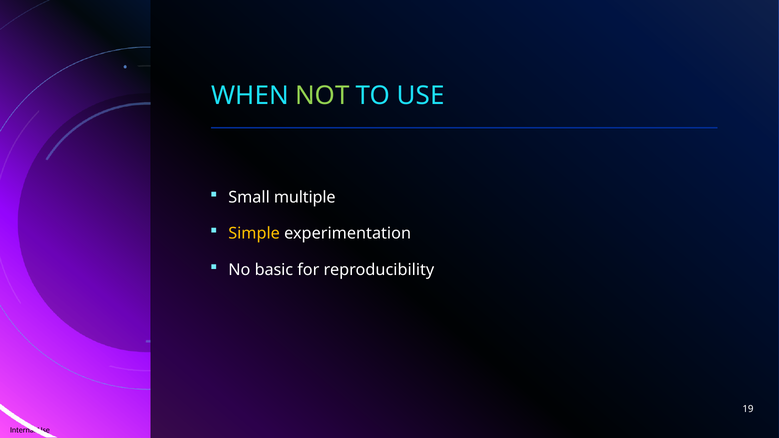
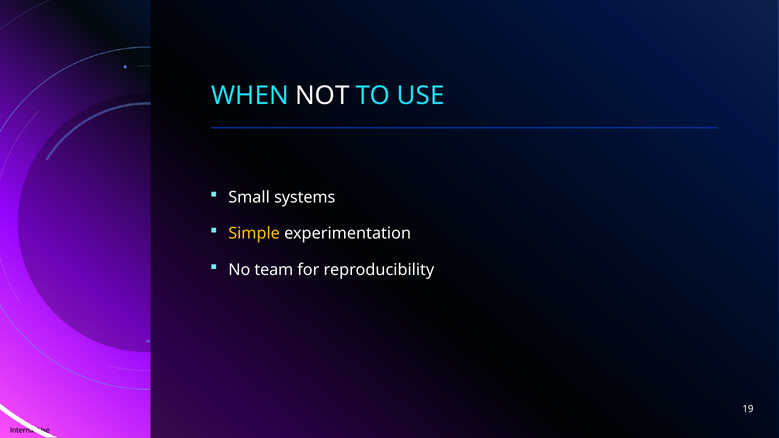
NOT colour: light green -> white (322, 96)
multiple: multiple -> systems (305, 197)
basic: basic -> team (274, 270)
